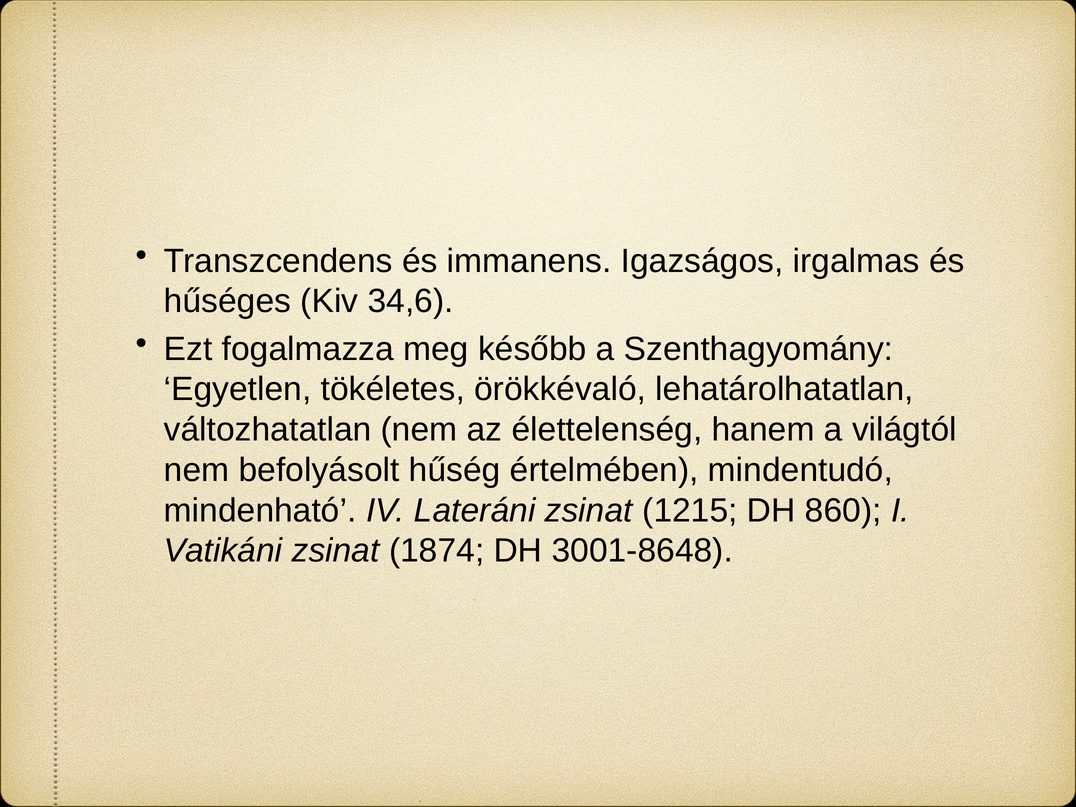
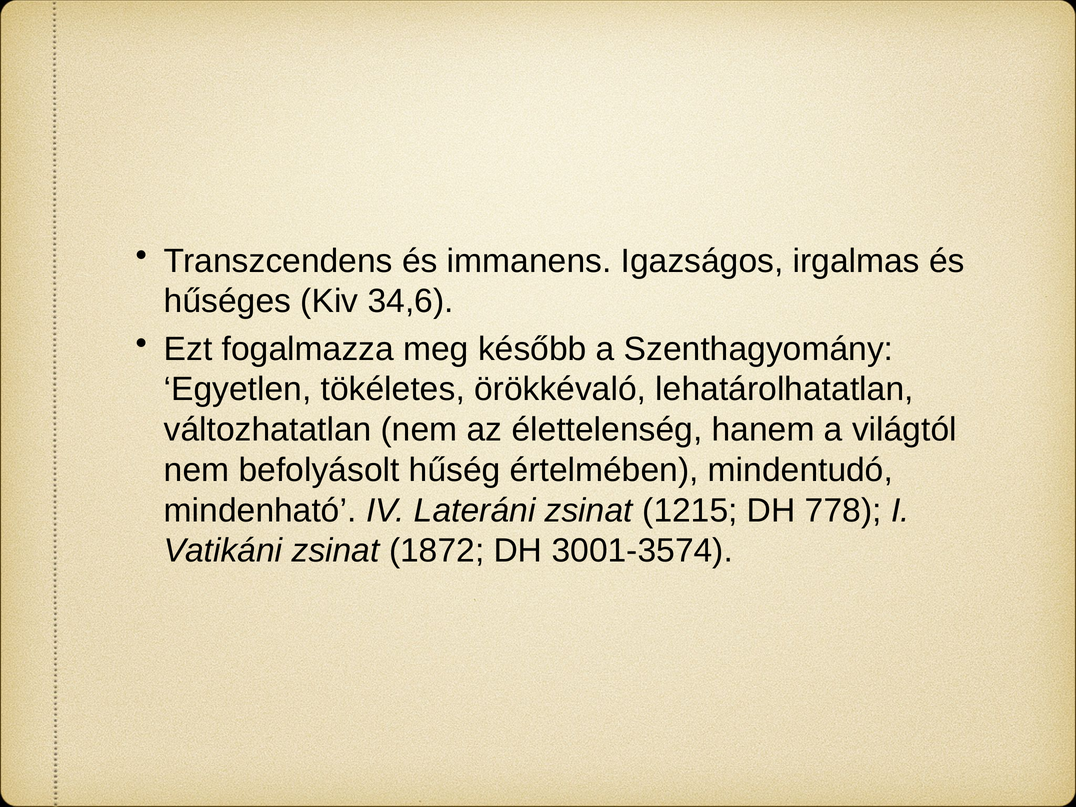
860: 860 -> 778 (843, 510)
1874: 1874 -> 1872 (437, 551)
3001-8648: 3001-8648 -> 3001-3574 (642, 551)
